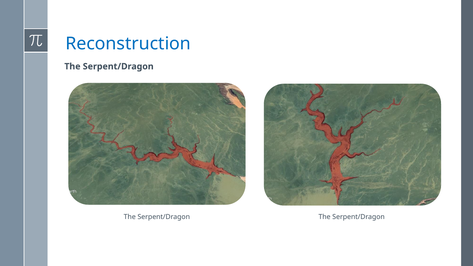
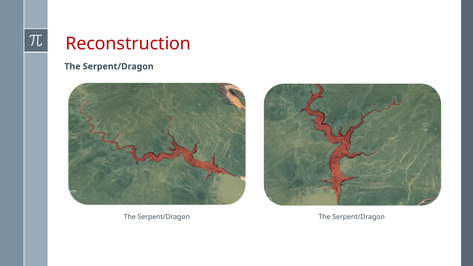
Reconstruction colour: blue -> red (128, 44)
